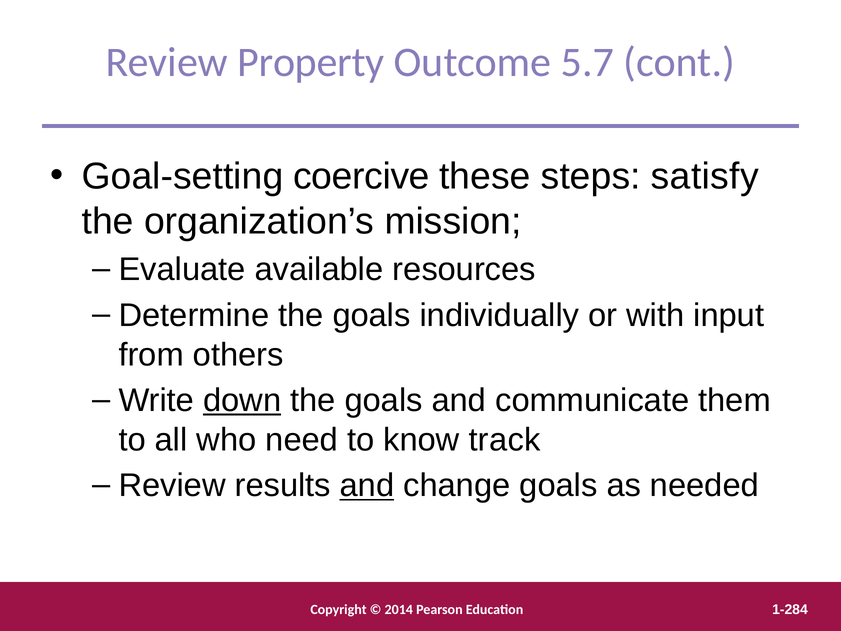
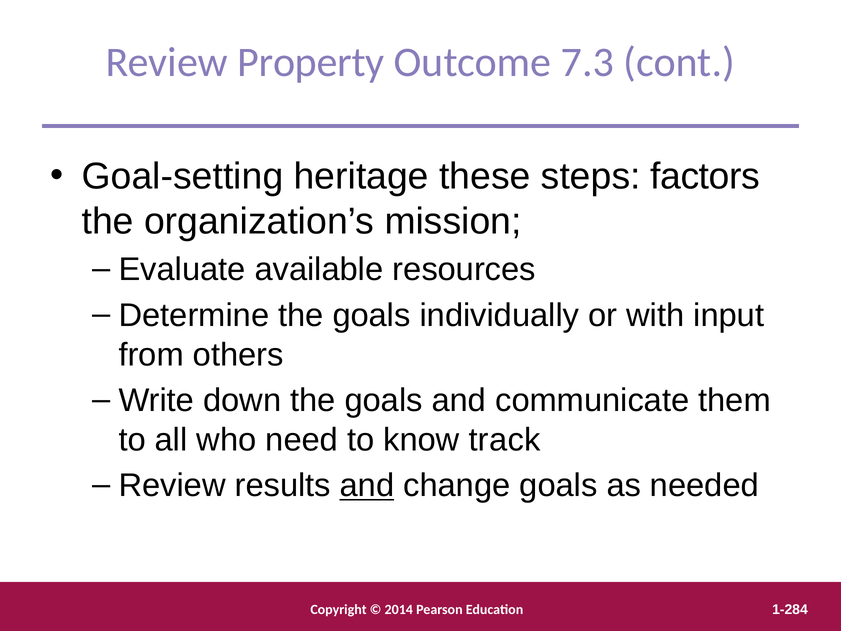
5.7: 5.7 -> 7.3 (587, 63)
coercive: coercive -> heritage (361, 176)
satisfy: satisfy -> factors (705, 176)
down underline: present -> none (242, 400)
